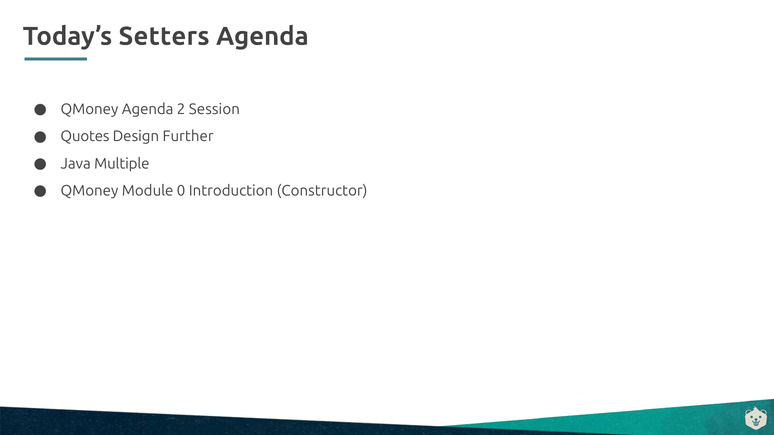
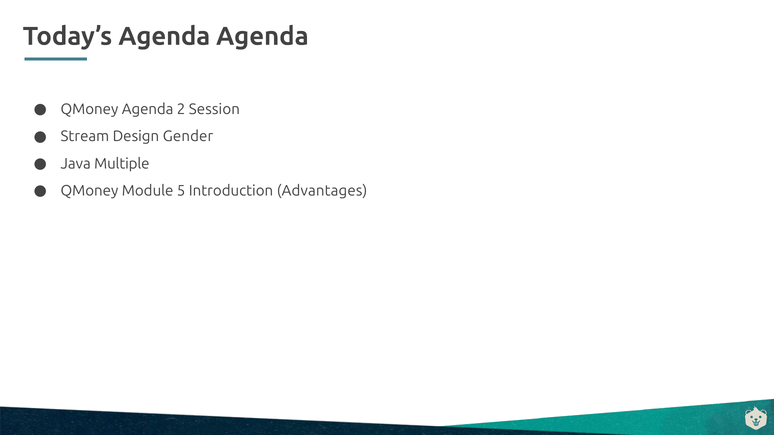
Today’s Setters: Setters -> Agenda (164, 36)
Quotes: Quotes -> Stream (85, 137)
Further: Further -> Gender (188, 137)
0: 0 -> 5 (181, 191)
Constructor: Constructor -> Advantages (322, 191)
